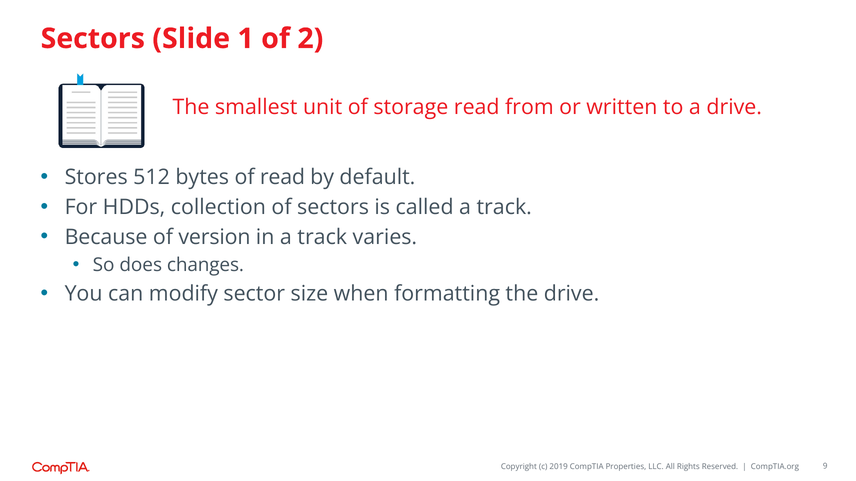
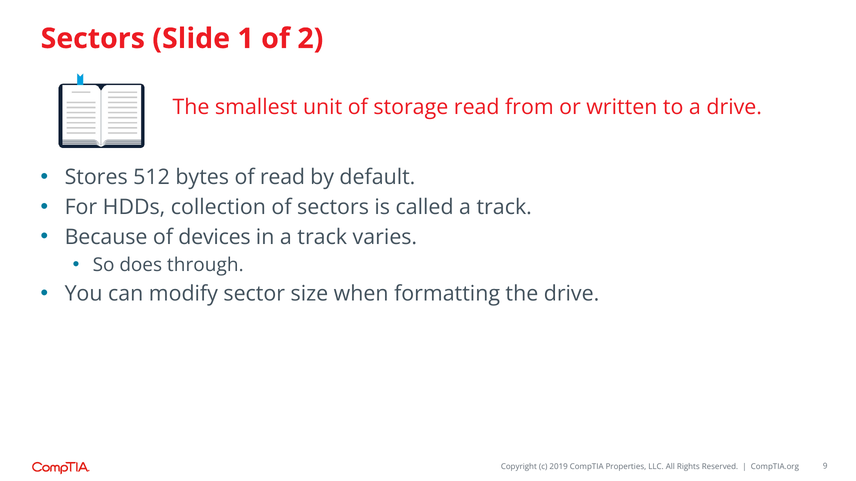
version: version -> devices (215, 237)
changes: changes -> through (205, 265)
